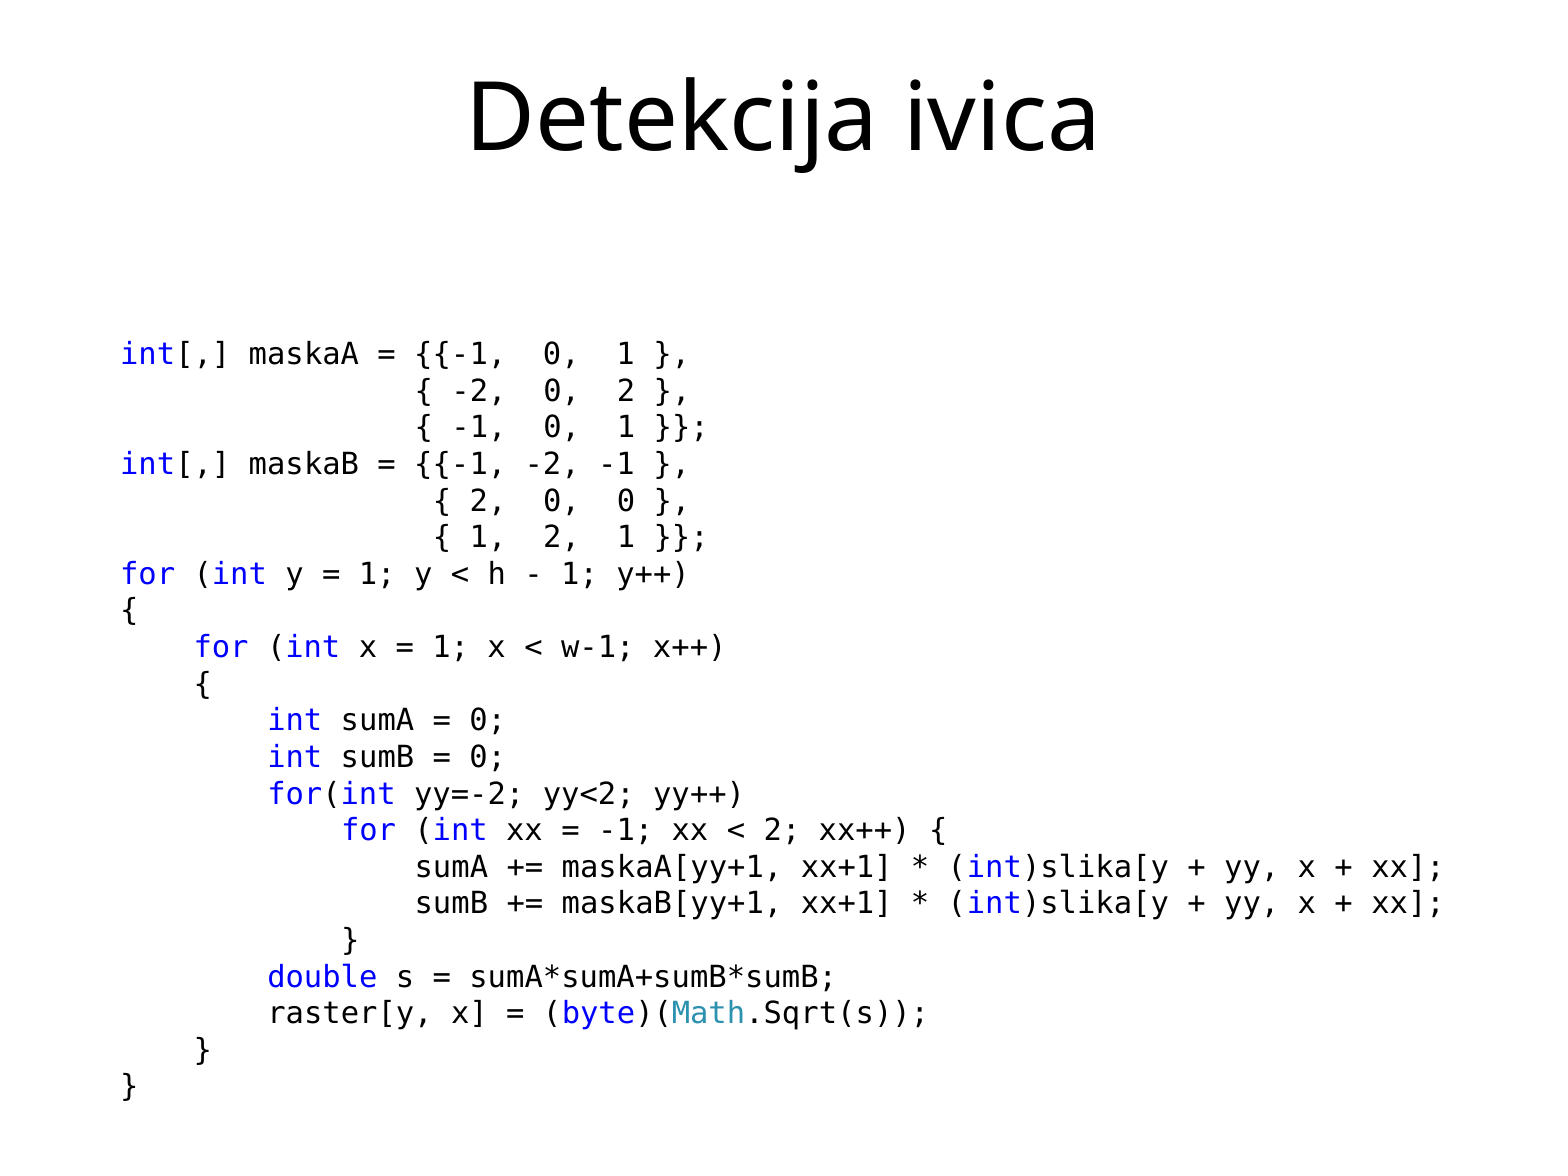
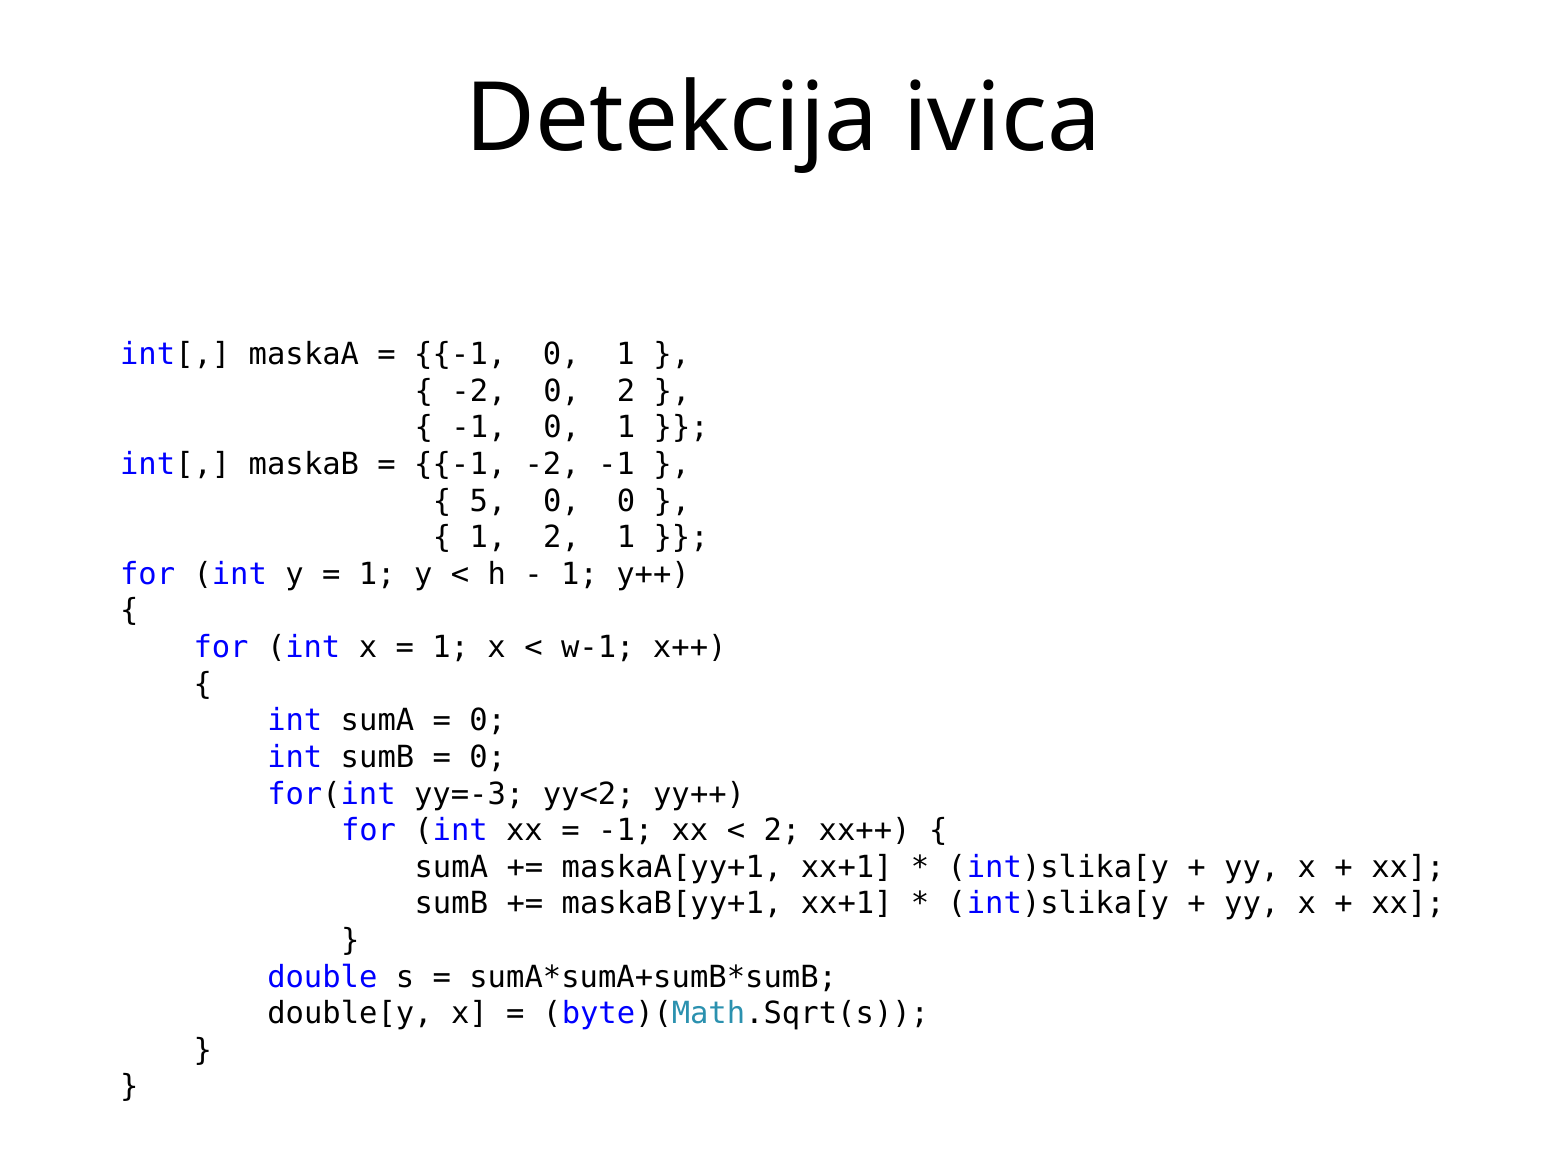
2: 2 -> 5 (488, 501)
yy=-2: yy=-2 -> yy=-3 (469, 794)
raster[y: raster[y -> double[y (350, 1014)
